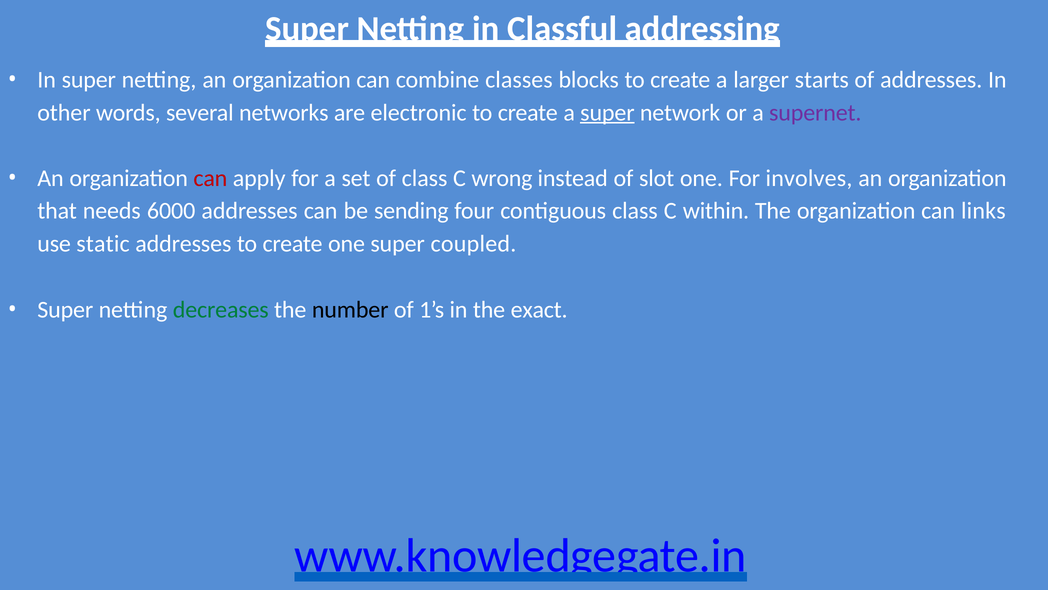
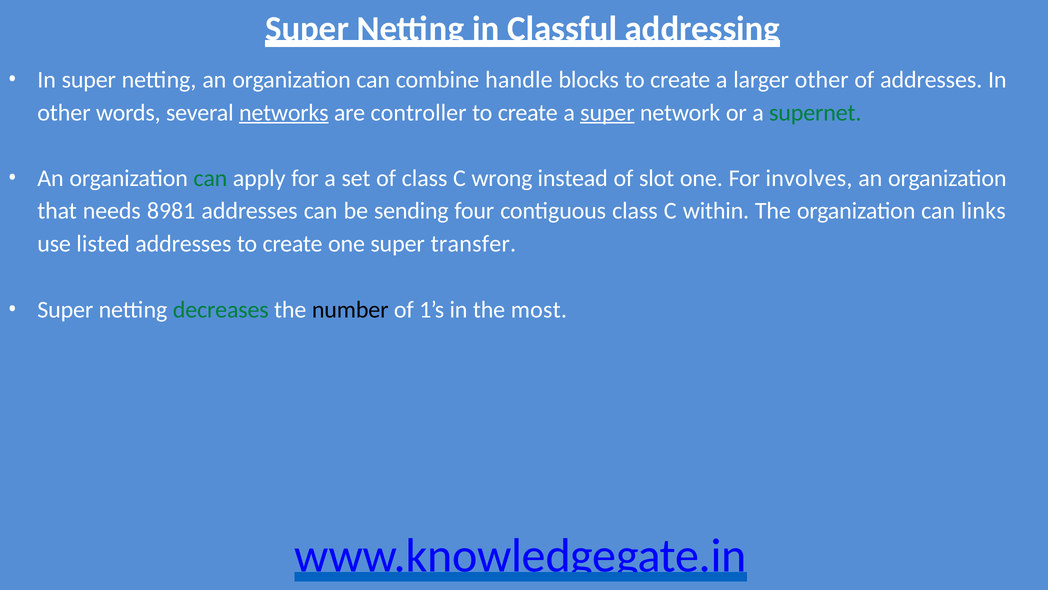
classes: classes -> handle (519, 80)
larger starts: starts -> other (822, 80)
networks underline: none -> present (284, 113)
electronic: electronic -> controller (419, 113)
supernet colour: purple -> green (815, 113)
can colour: red -> green (210, 178)
6000: 6000 -> 8981 (171, 211)
static: static -> listed (103, 244)
coupled: coupled -> transfer (473, 244)
exact: exact -> most (539, 309)
